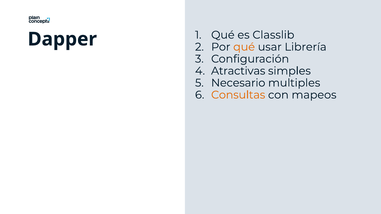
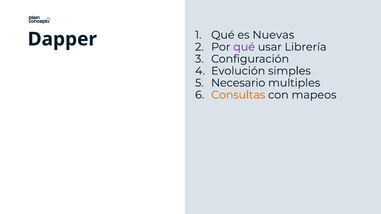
Classlib: Classlib -> Nuevas (273, 35)
qué colour: orange -> purple (244, 47)
Atractivas: Atractivas -> Evolución (238, 71)
